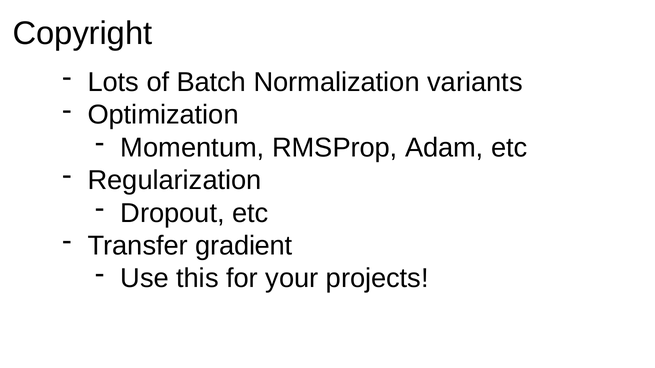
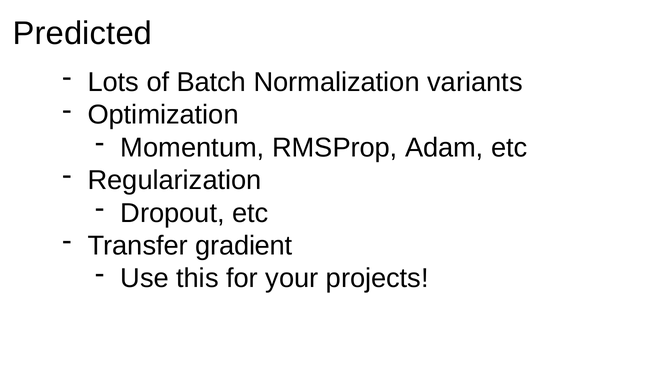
Copyright: Copyright -> Predicted (82, 33)
